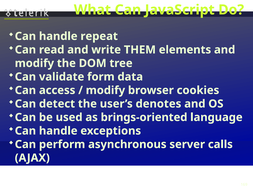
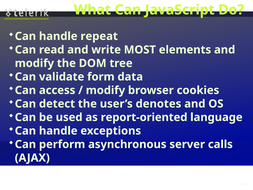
THEM: THEM -> MOST (140, 50)
brings-oriented: brings-oriented -> report-oriented (144, 117)
